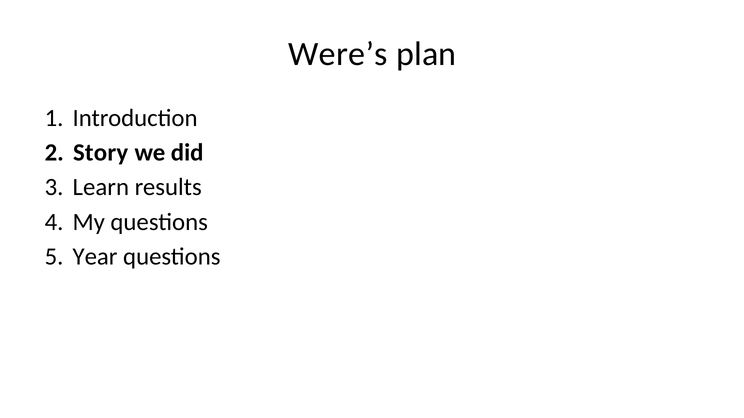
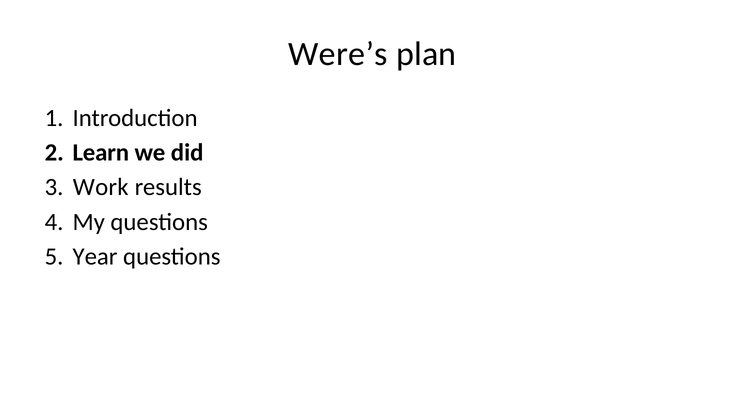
Story: Story -> Learn (101, 153)
Learn: Learn -> Work (101, 187)
